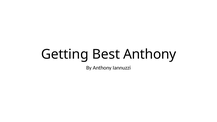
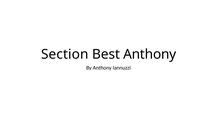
Getting: Getting -> Section (65, 54)
